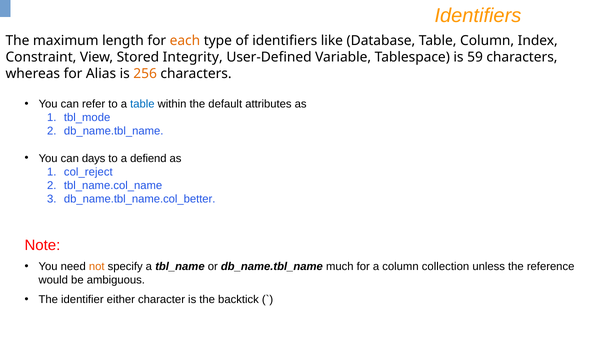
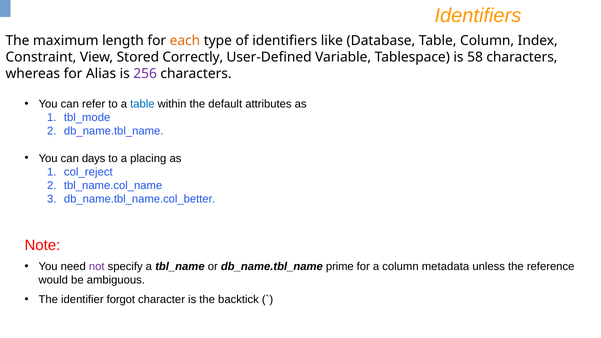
Integrity: Integrity -> Correctly (193, 57)
59: 59 -> 58 (475, 57)
256 colour: orange -> purple (145, 74)
defiend: defiend -> placing (148, 158)
not colour: orange -> purple (97, 267)
much: much -> prime (340, 267)
collection: collection -> metadata (445, 267)
either: either -> forgot (121, 300)
